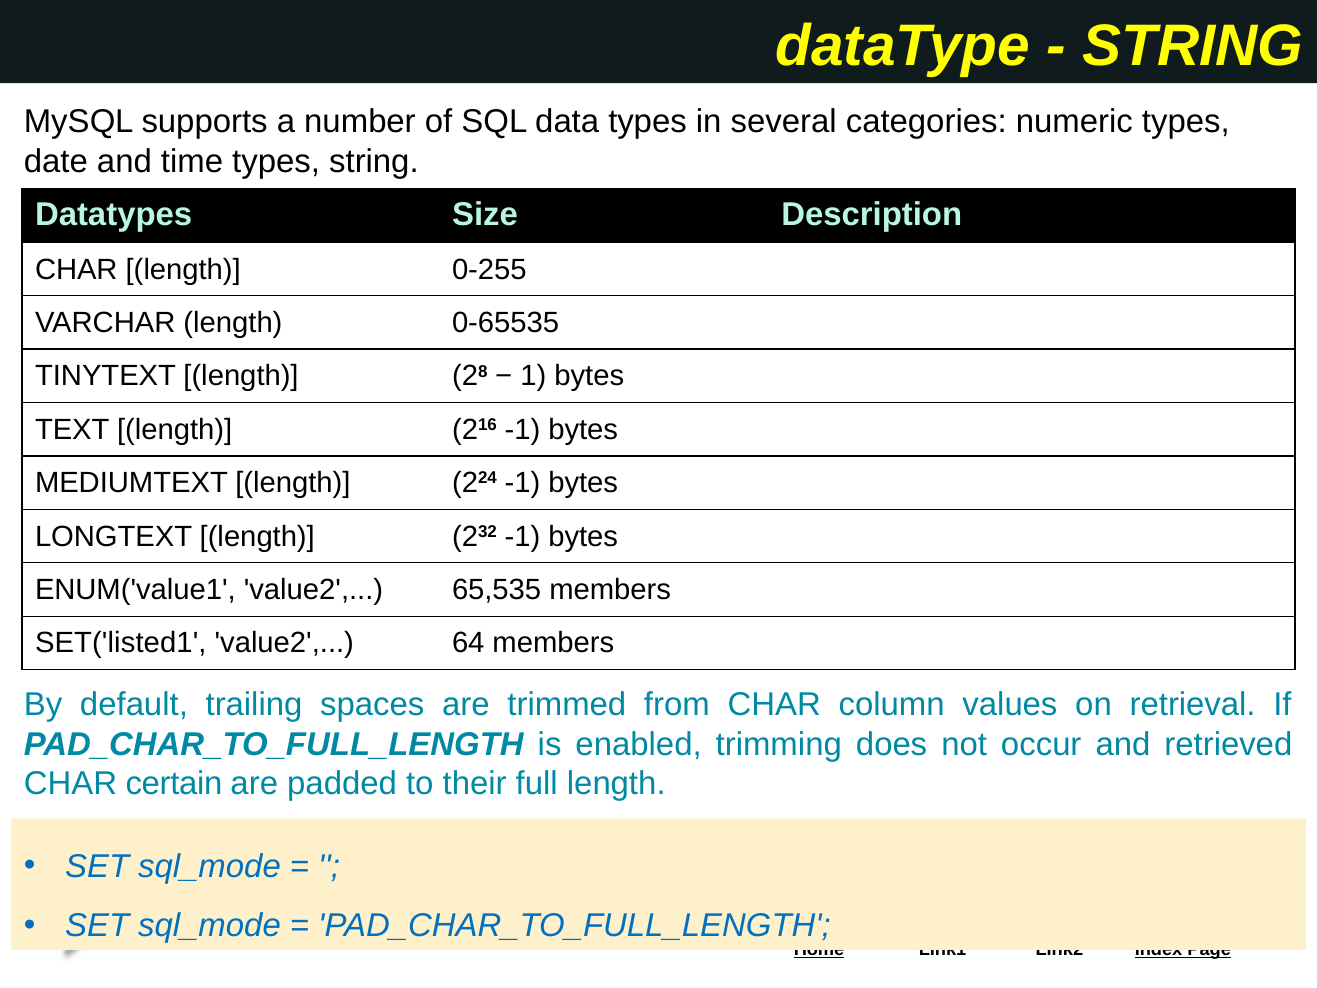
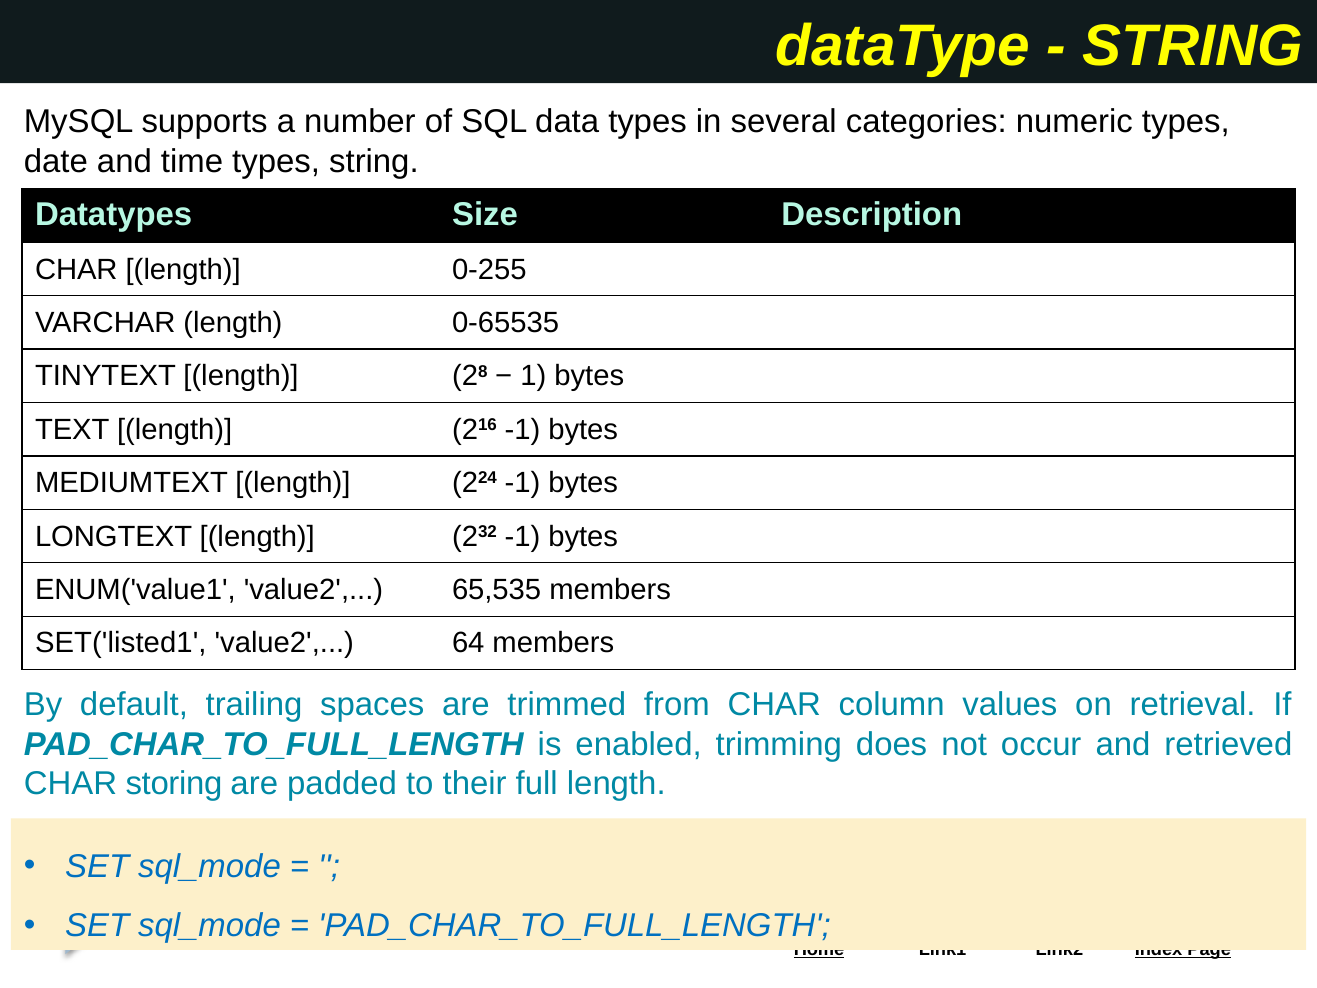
certain: certain -> storing (174, 784)
